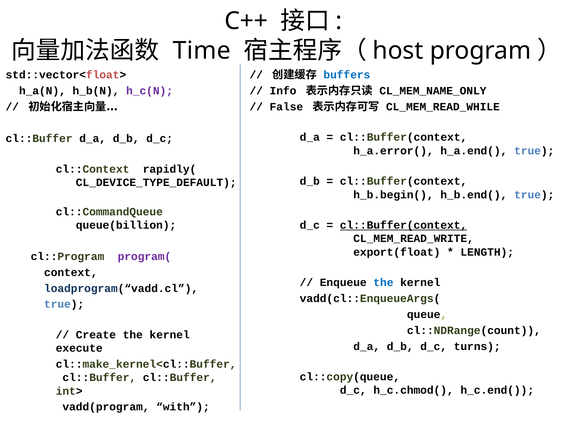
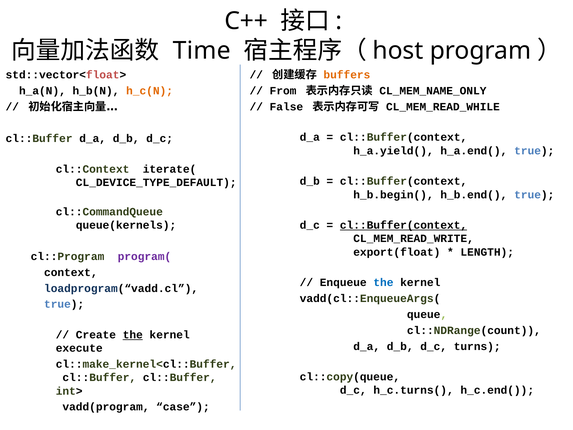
buffers colour: blue -> orange (347, 75)
h_c(N colour: purple -> orange (150, 91)
Info: Info -> From (283, 91)
h_a.error(: h_a.error( -> h_a.yield( (393, 151)
rapidly(: rapidly( -> iterate( (170, 169)
queue(billion: queue(billion -> queue(kernels (126, 225)
the underline: none -> present (133, 335)
h_c.chmod(: h_c.chmod( -> h_c.turns( (414, 390)
with: with -> case (183, 407)
